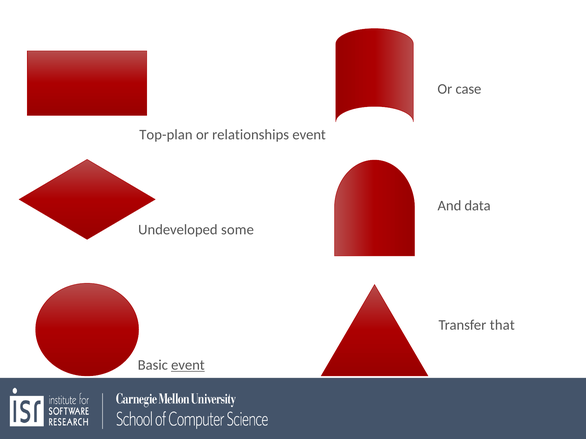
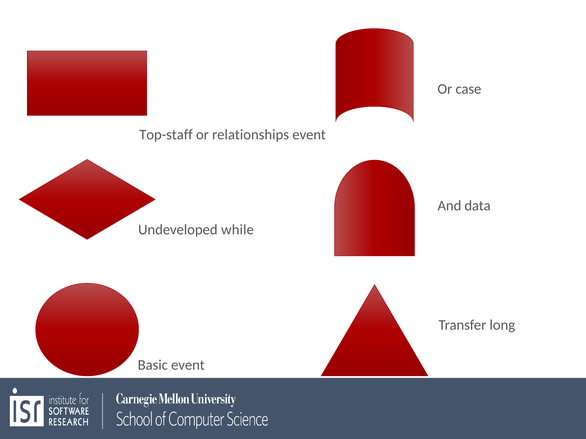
Top-plan: Top-plan -> Top-staff (166, 135)
some: some -> while (238, 230)
that: that -> long (502, 325)
event underline: present -> none (188, 365)
